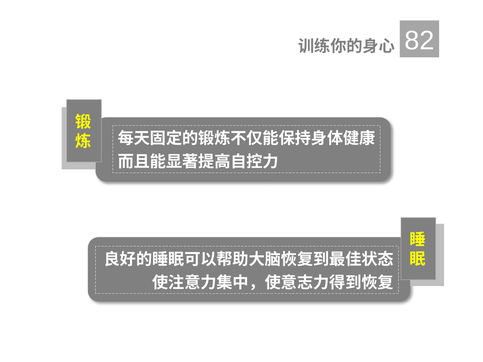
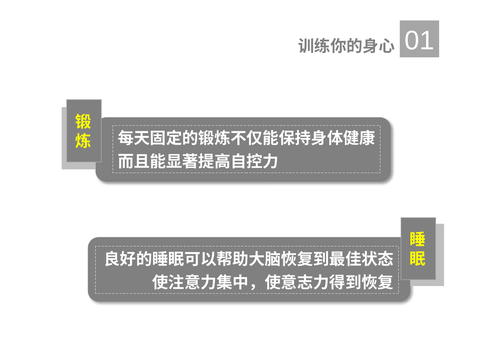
82: 82 -> 01 (419, 41)
